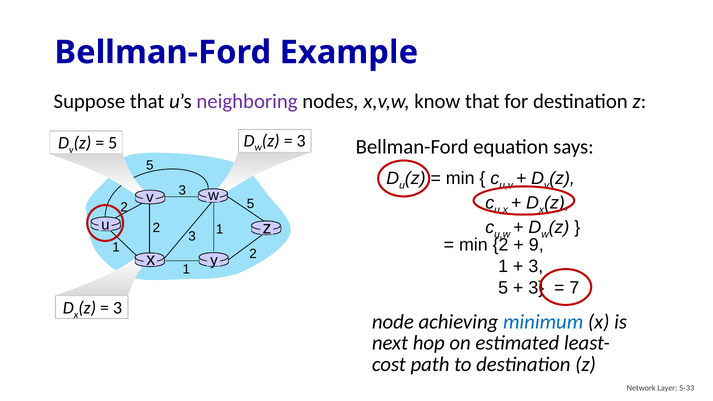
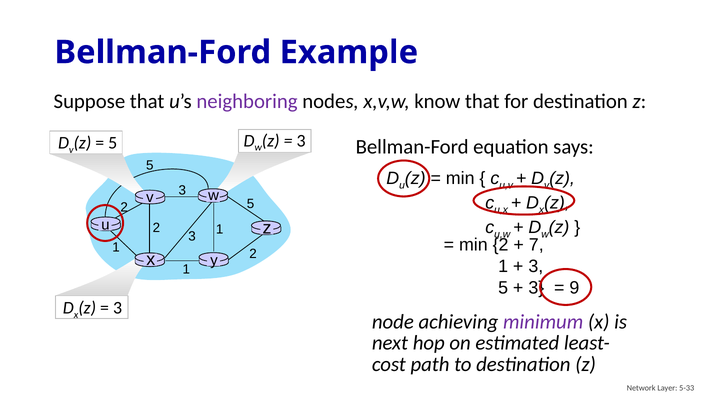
9: 9 -> 7 (536, 245)
7: 7 -> 9 (574, 288)
minimum colour: blue -> purple (543, 322)
